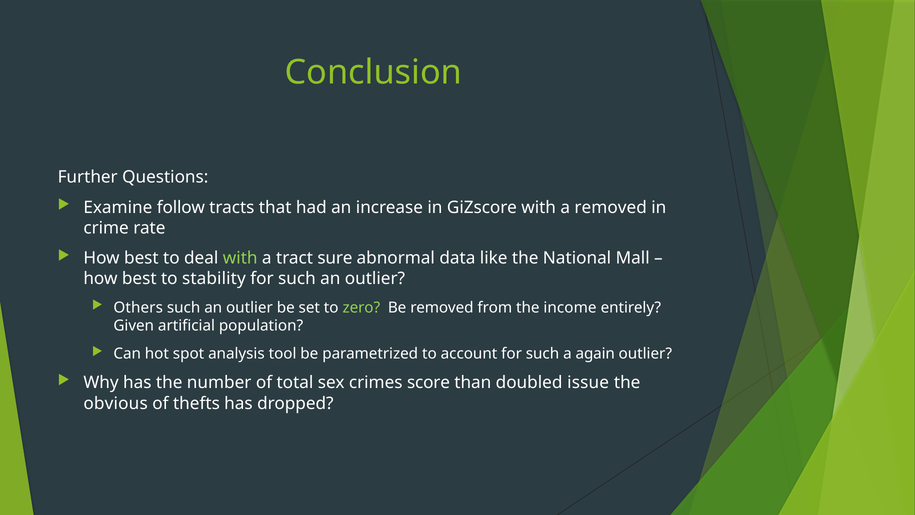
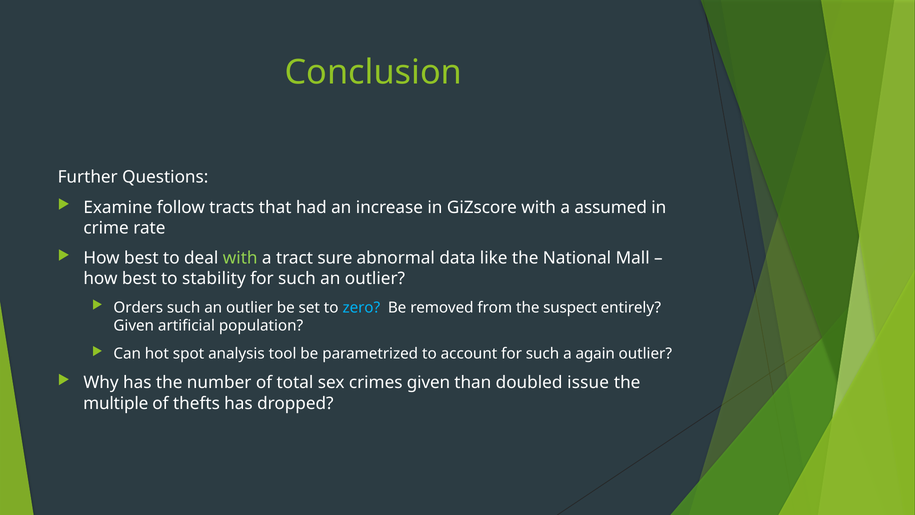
a removed: removed -> assumed (611, 207)
Others: Others -> Orders (138, 307)
zero colour: light green -> light blue (361, 307)
income: income -> suspect (570, 307)
crimes score: score -> given (428, 383)
obvious: obvious -> multiple (116, 403)
